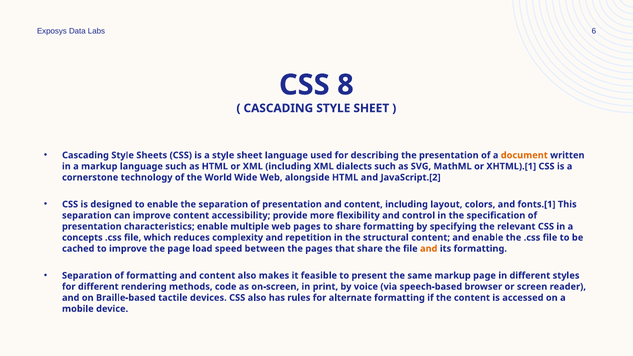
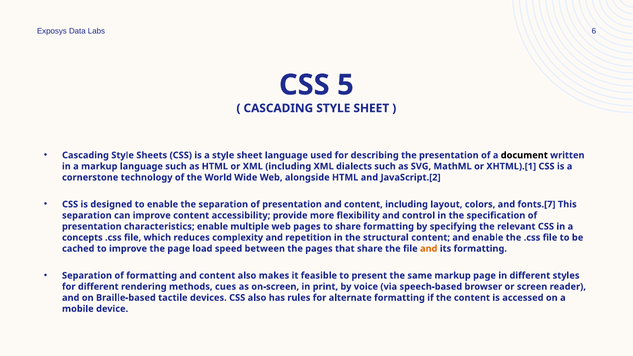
8: 8 -> 5 (345, 85)
document colour: orange -> black (524, 155)
fonts.[1: fonts.[1 -> fonts.[7 (536, 204)
code: code -> cues (226, 287)
